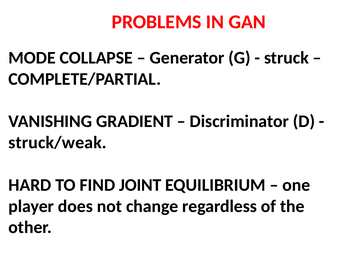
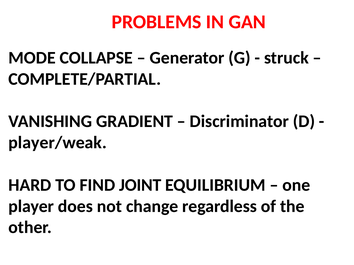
struck/weak: struck/weak -> player/weak (58, 143)
